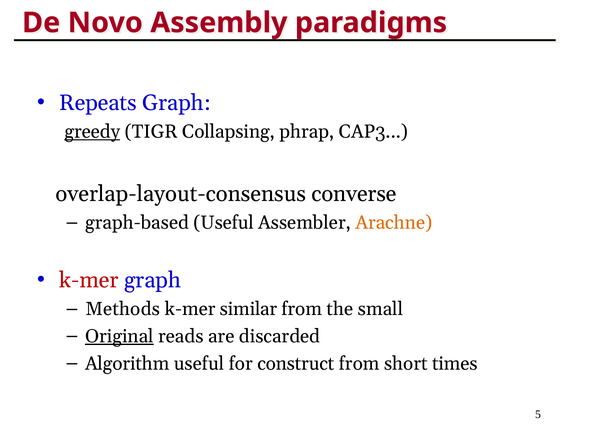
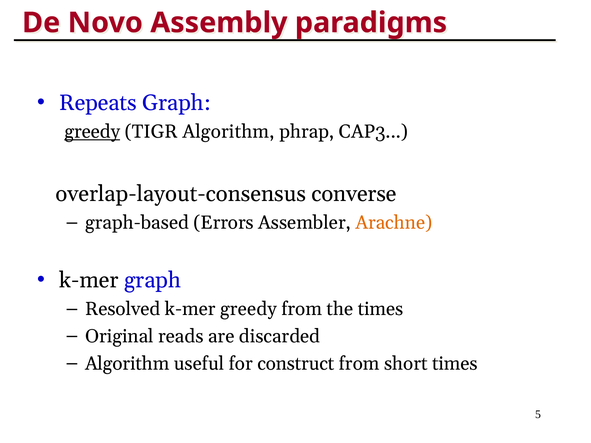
TIGR Collapsing: Collapsing -> Algorithm (228, 132)
graph-based Useful: Useful -> Errors (224, 223)
k-mer colour: red -> black (89, 280)
Methods: Methods -> Resolved (123, 309)
k-mer similar: similar -> greedy (248, 309)
the small: small -> times (381, 309)
Original underline: present -> none (119, 336)
